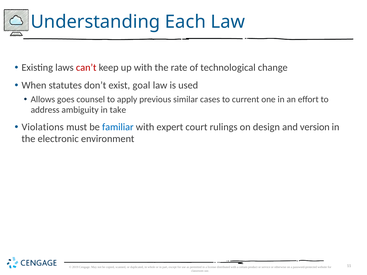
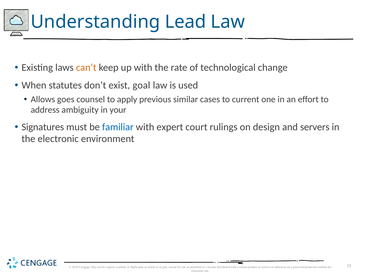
Each: Each -> Lead (186, 22)
can’t colour: red -> orange (86, 68)
take: take -> your (118, 110)
Violations: Violations -> Signatures (43, 127)
version: version -> servers (315, 127)
